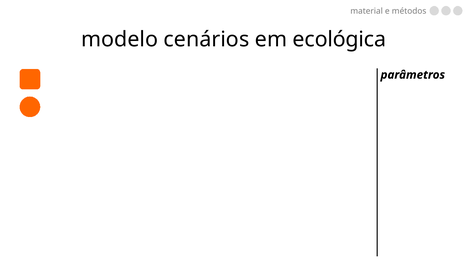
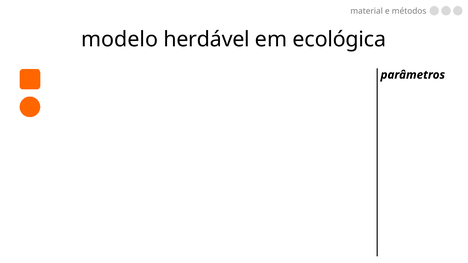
cenários: cenários -> herdável (207, 39)
